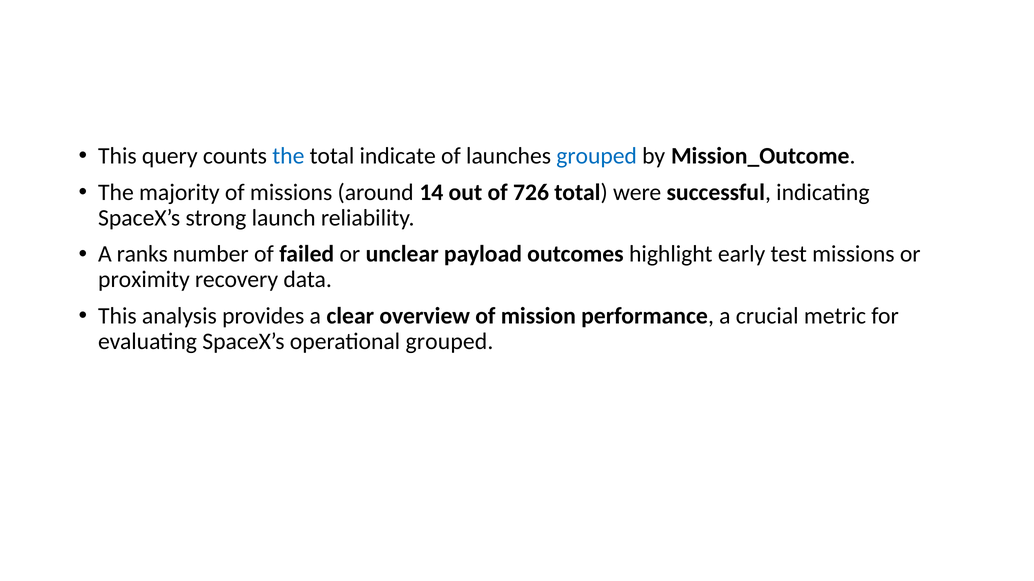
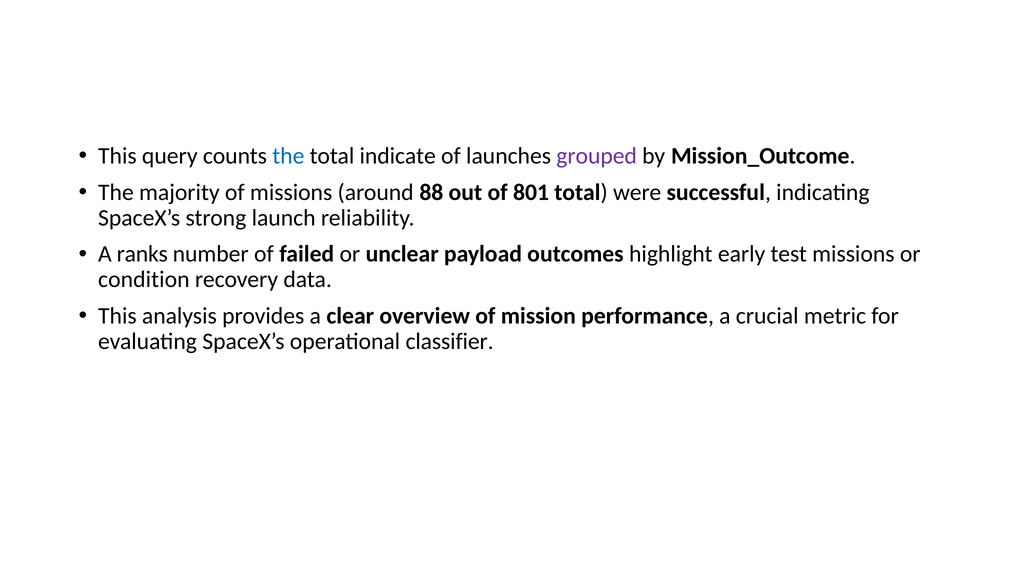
grouped colour: blue -> purple (597, 156)
14: 14 -> 88 (431, 192)
726: 726 -> 801 (531, 192)
proximity: proximity -> condition (144, 280)
operational grouped: grouped -> classifier (450, 342)
